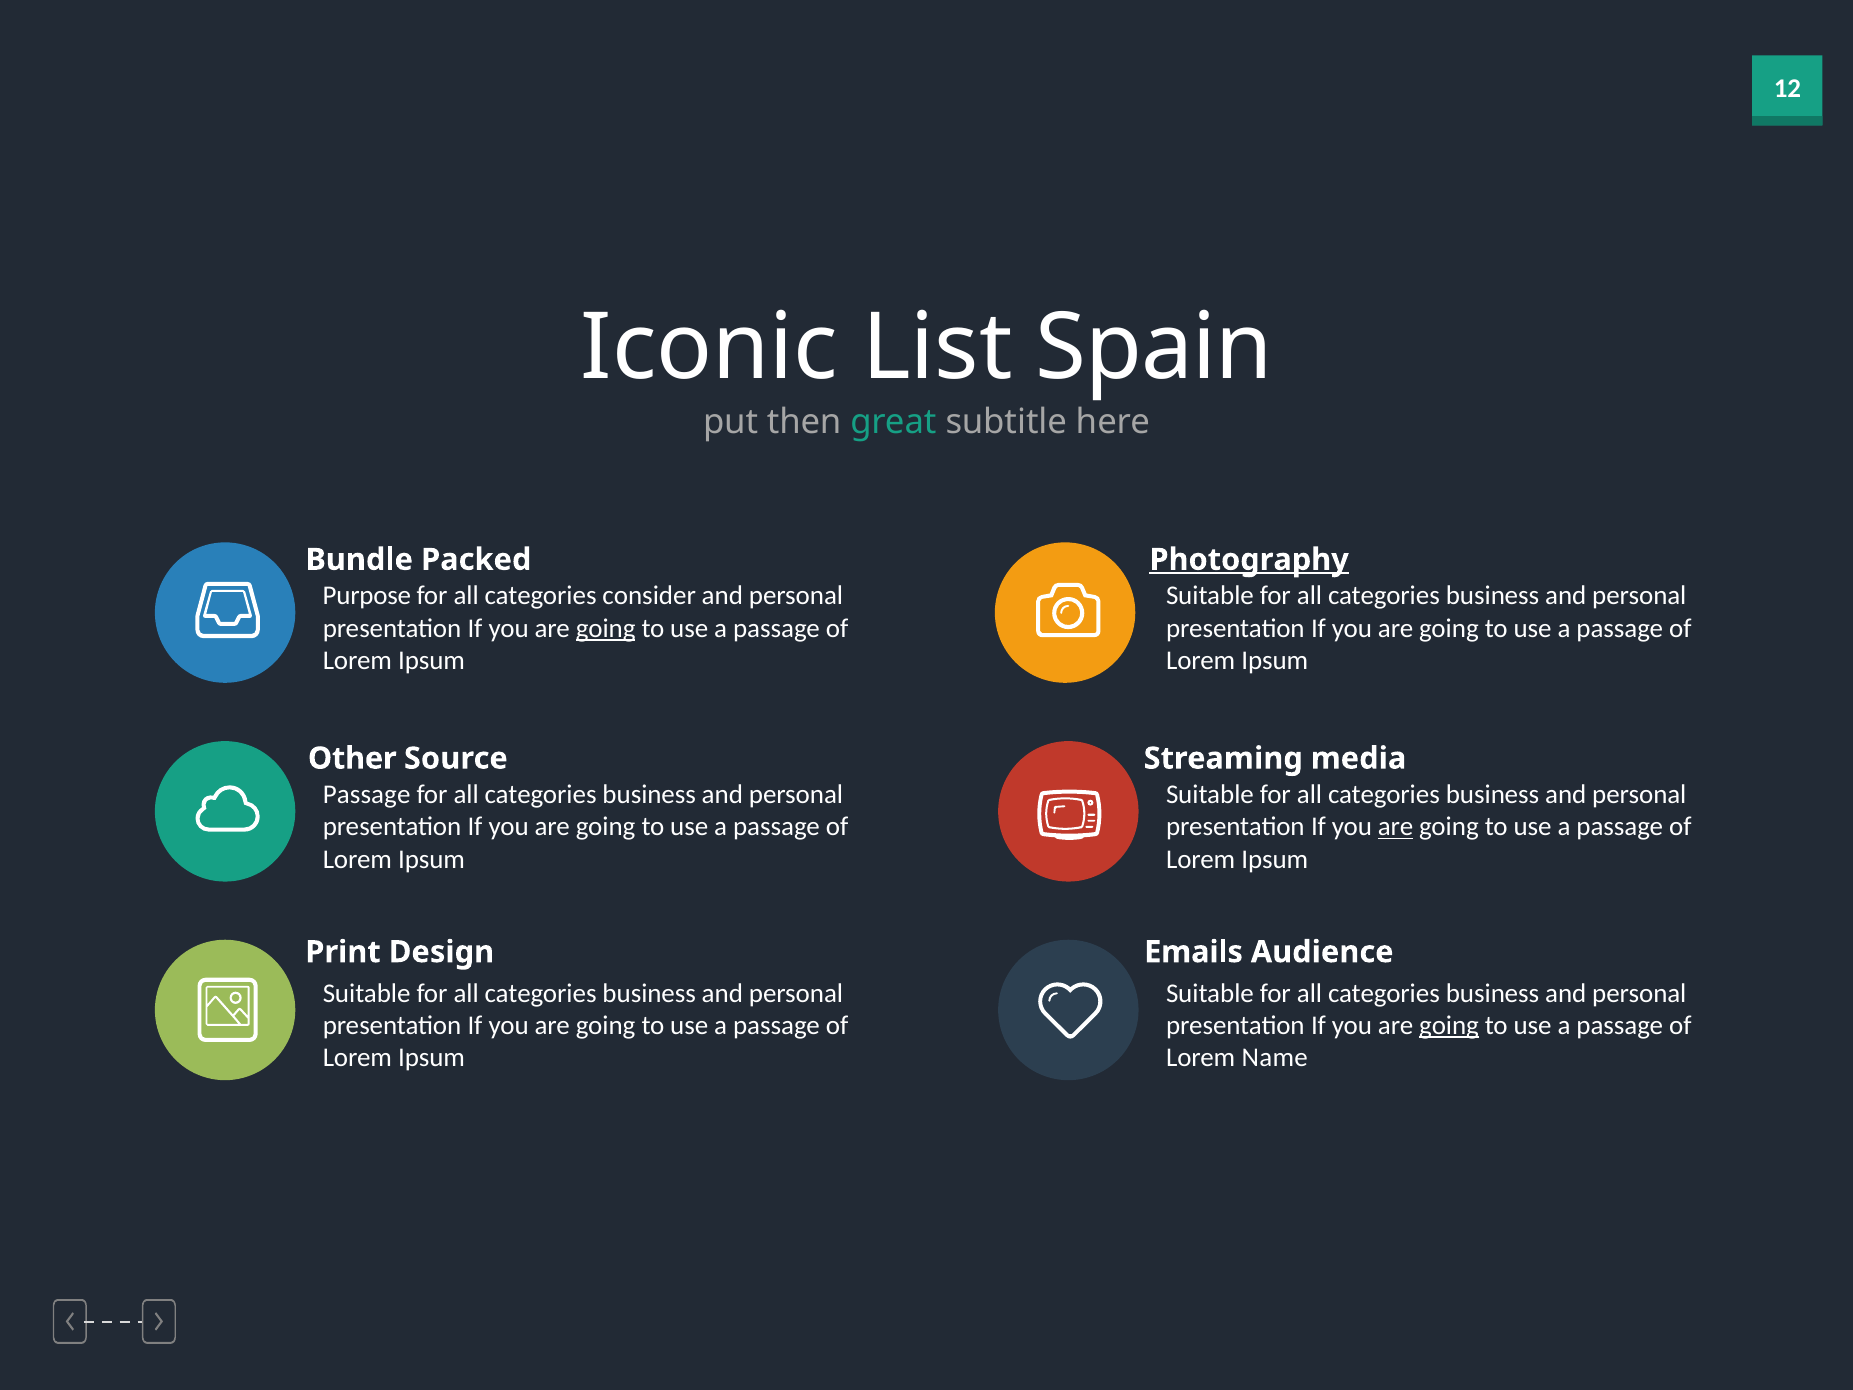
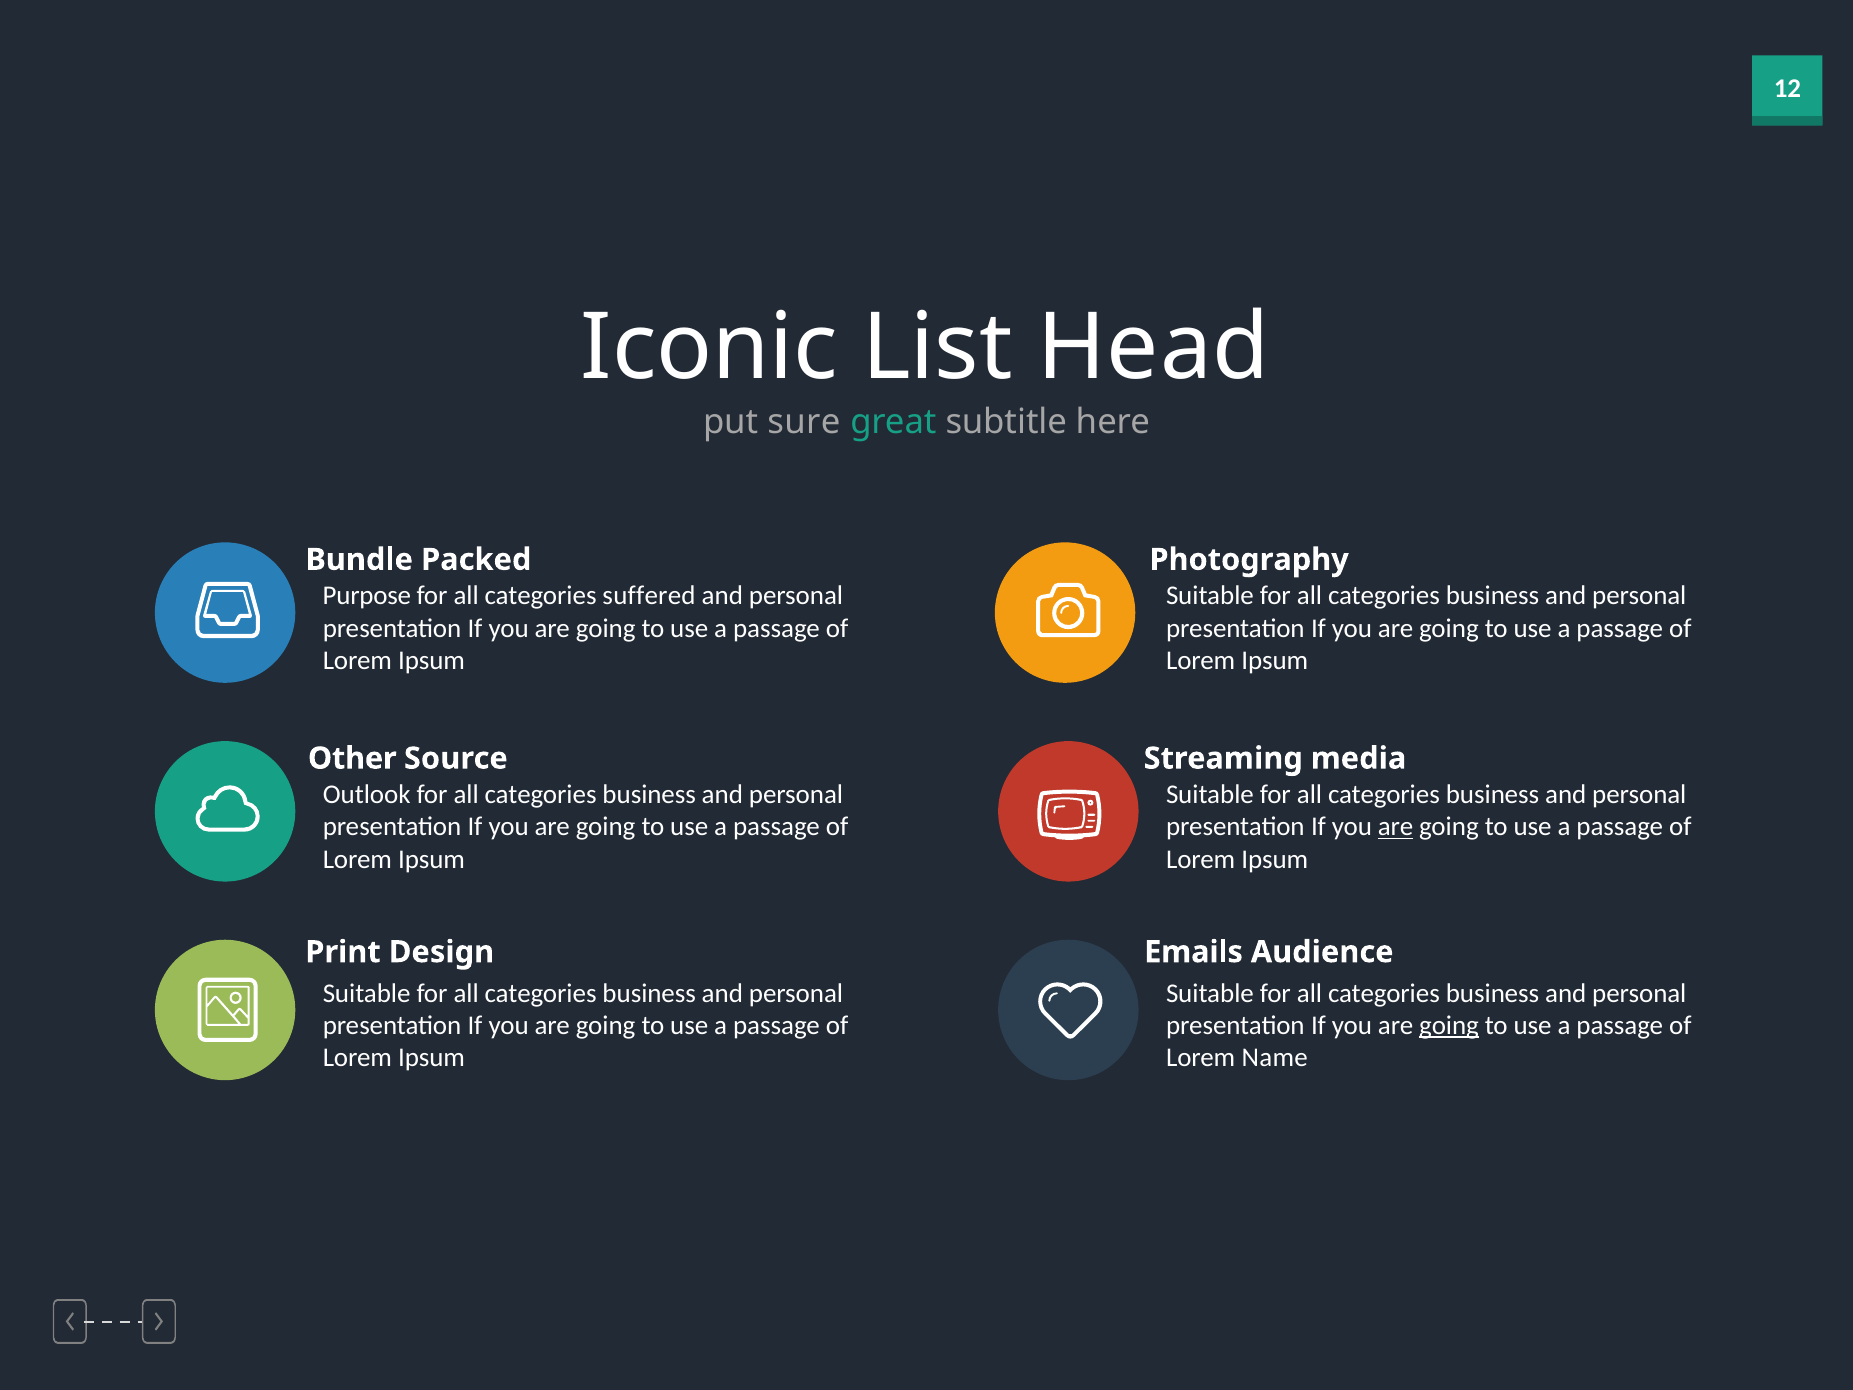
Spain: Spain -> Head (1154, 348)
then: then -> sure (804, 422)
Photography underline: present -> none (1249, 560)
consider: consider -> suffered (649, 596)
going underline: present -> none (606, 628)
Passage: Passage -> Outlook (367, 795)
